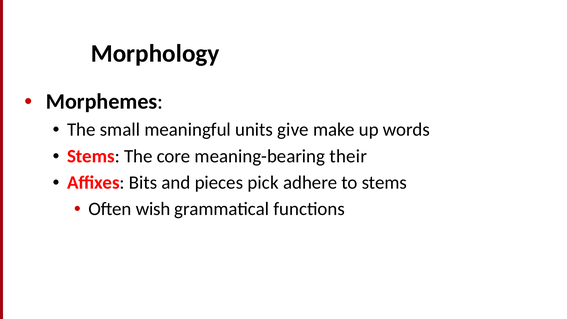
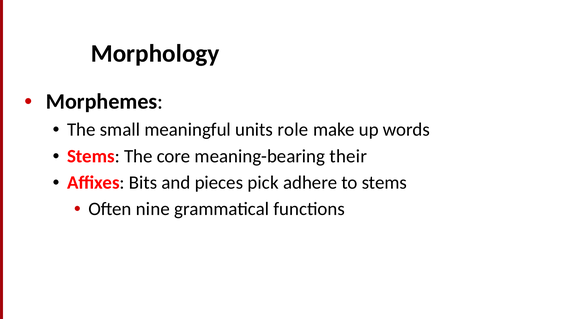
give: give -> role (293, 130)
wish: wish -> nine (153, 209)
